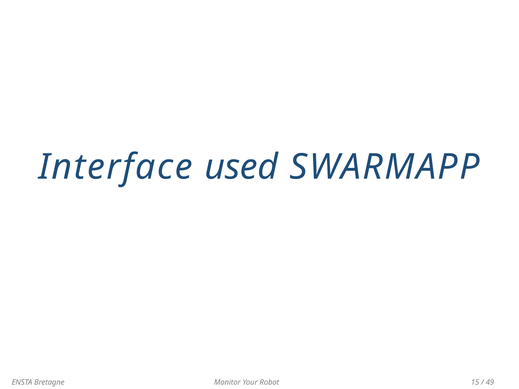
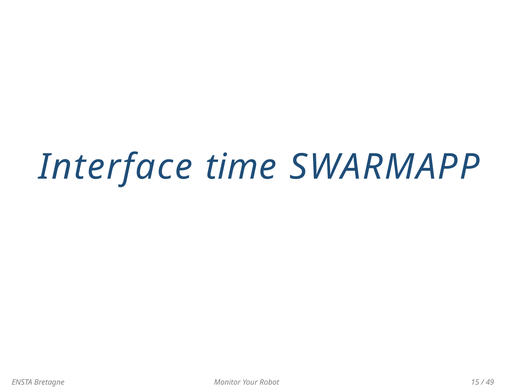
used: used -> time (241, 167)
